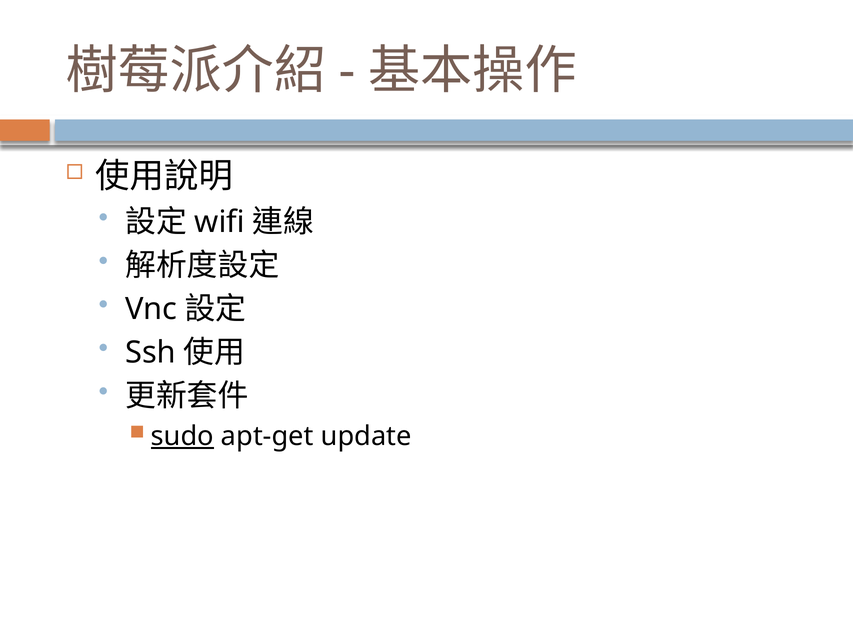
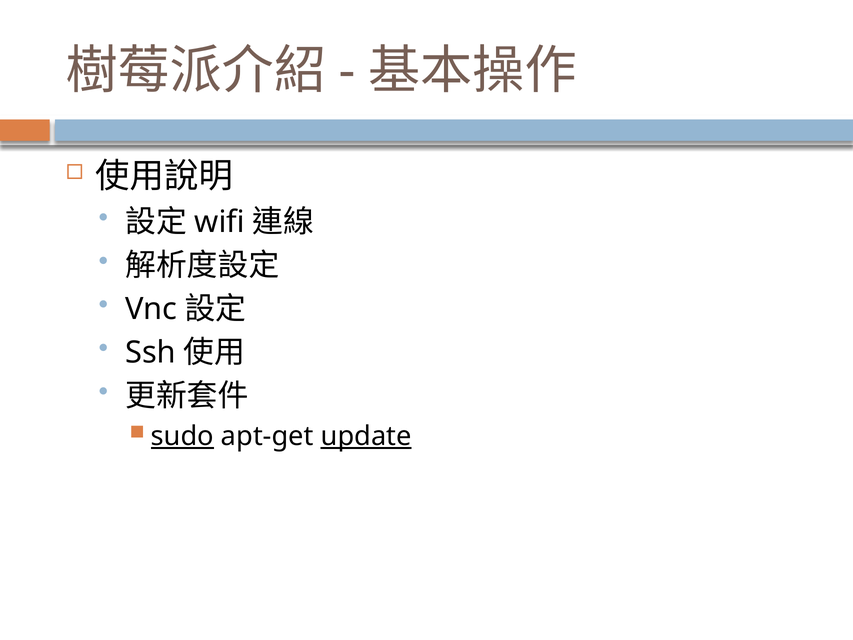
update underline: none -> present (366, 436)
